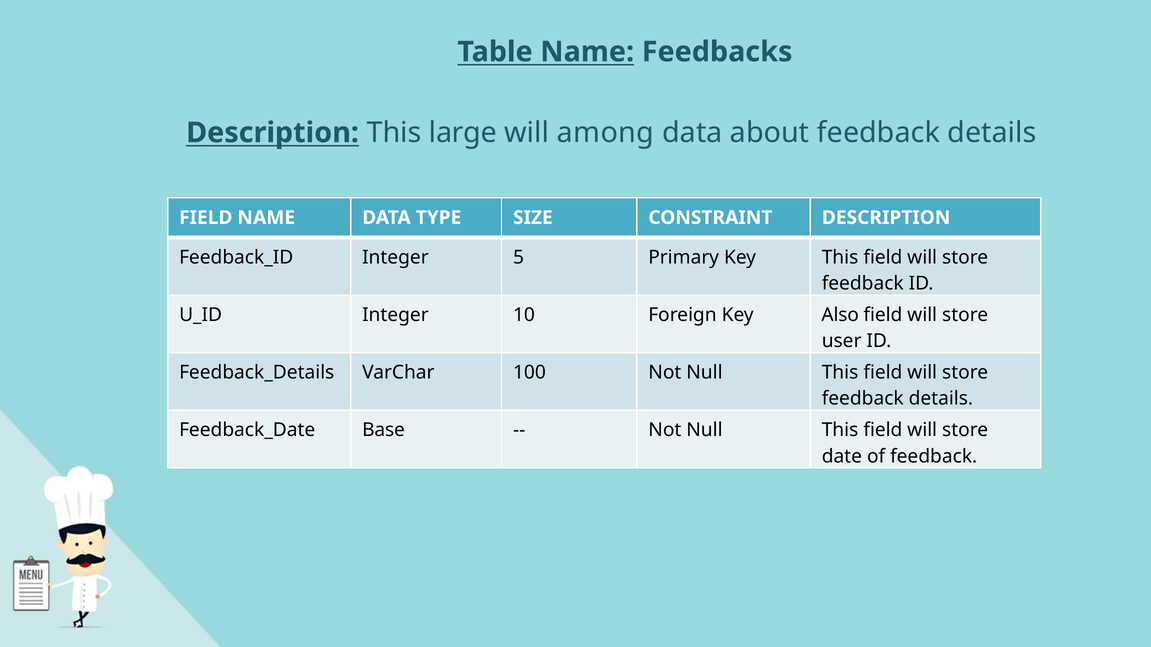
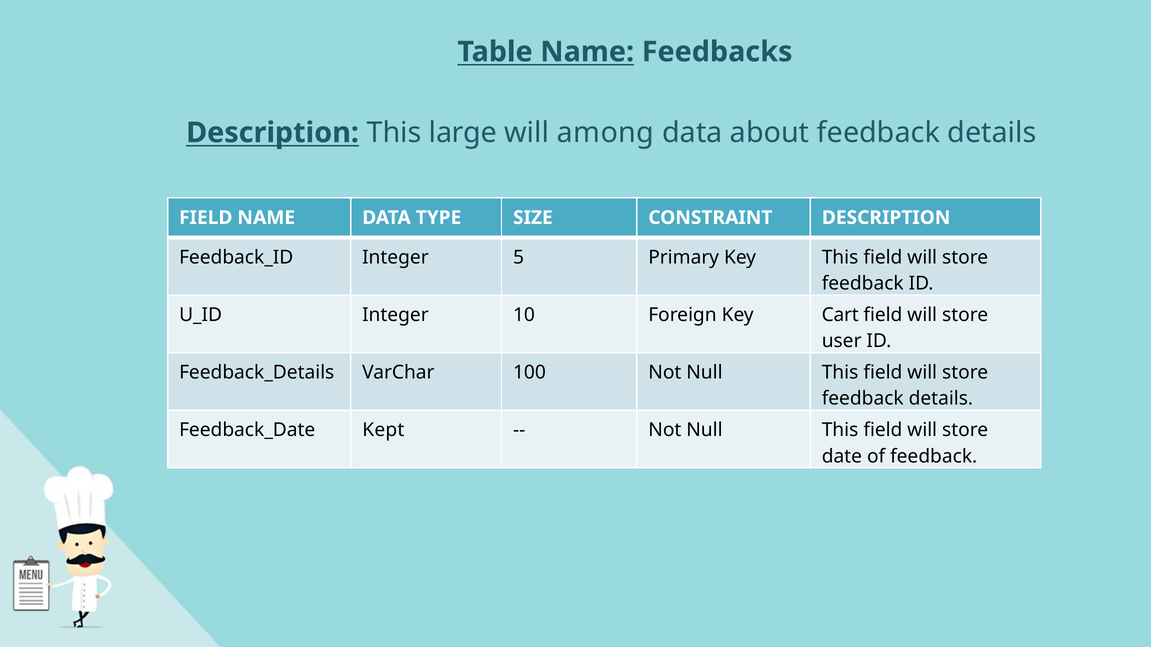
Also: Also -> Cart (840, 315)
Base: Base -> Kept (383, 430)
